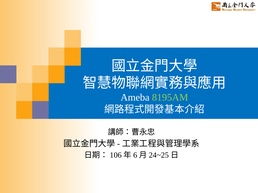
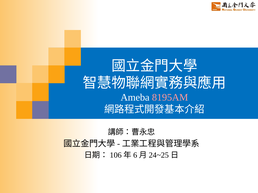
8195AM colour: light green -> pink (170, 98)
